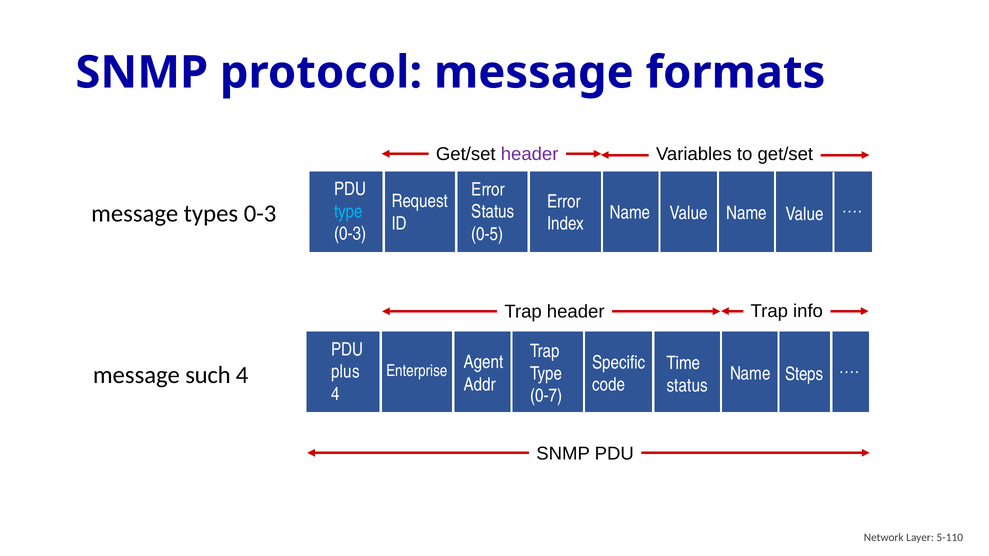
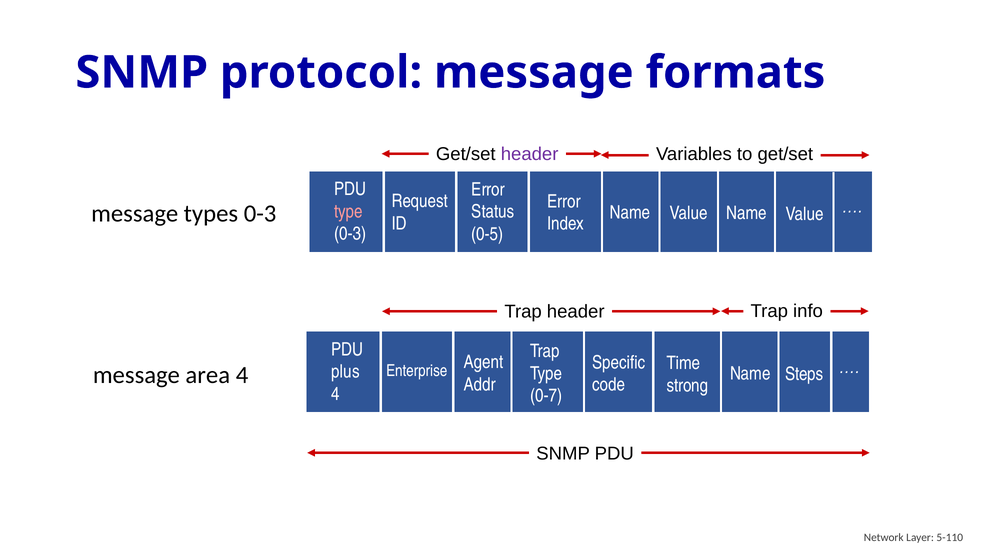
type colour: light blue -> pink (349, 212)
such: such -> area (208, 375)
status: status -> strong (687, 386)
